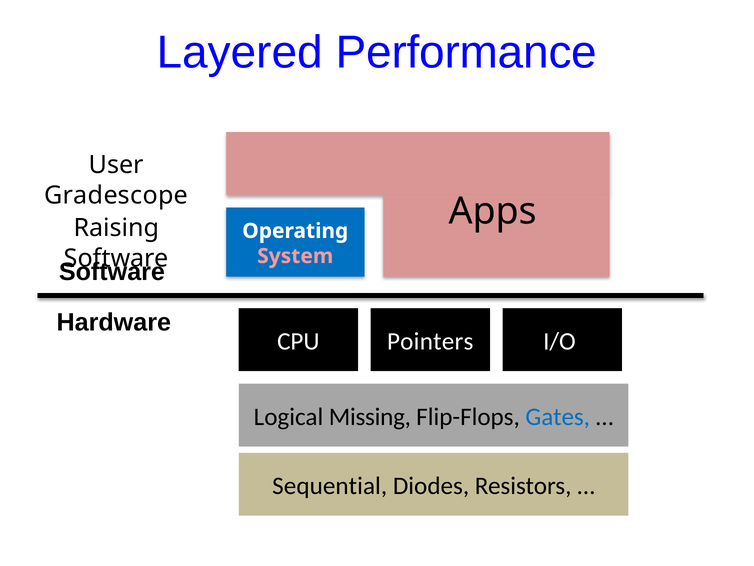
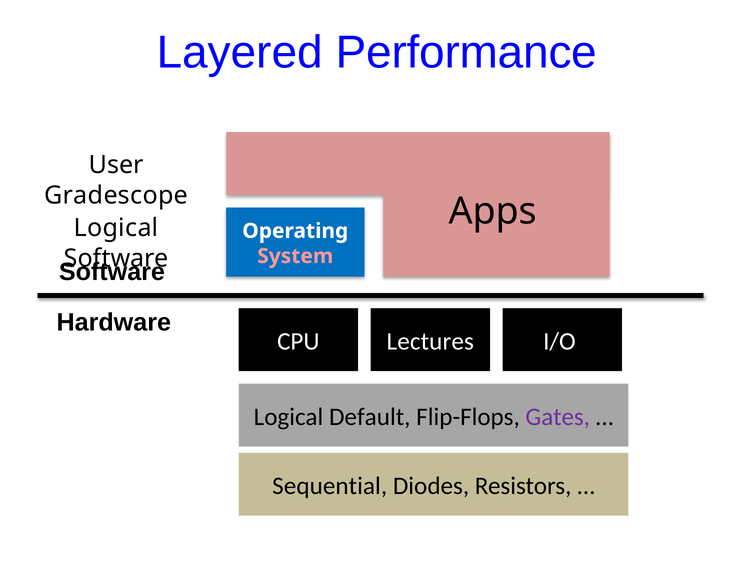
Raising: Raising -> Logical (116, 228)
Pointers: Pointers -> Lectures (430, 341)
Missing: Missing -> Default (370, 416)
Gates colour: blue -> purple (558, 416)
